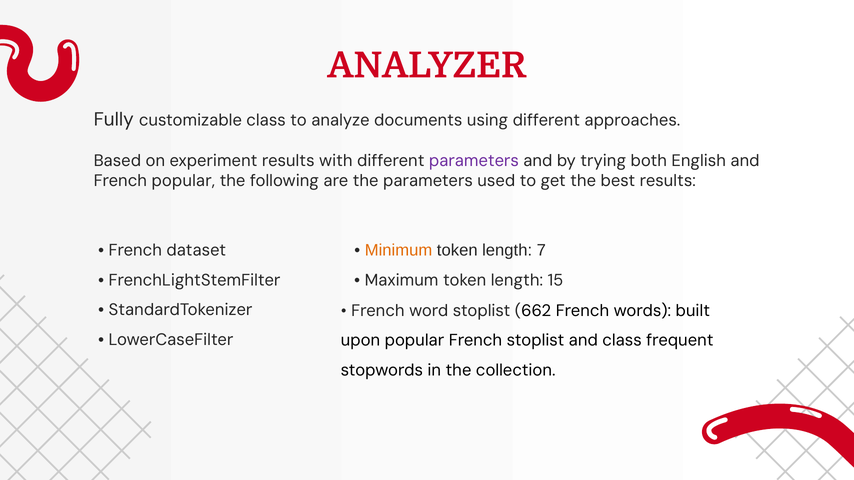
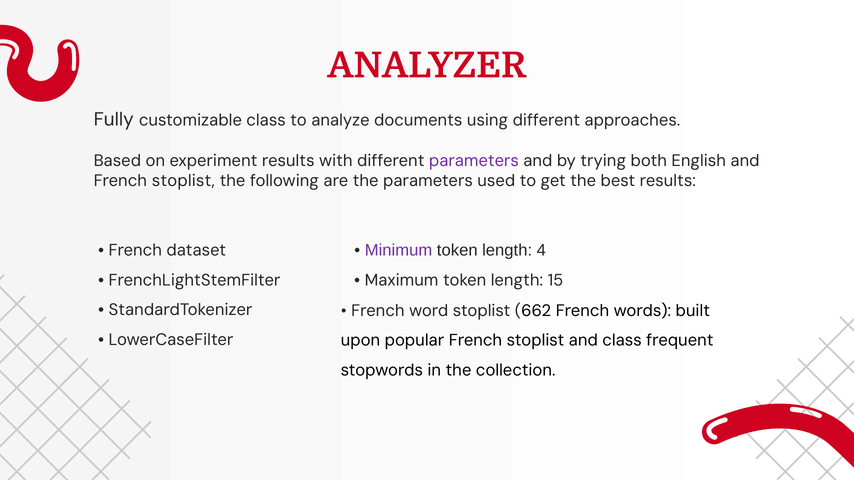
popular: popular -> stoplist (183, 181)
Minimum colour: orange -> purple (399, 250)
7: 7 -> 4 (541, 250)
